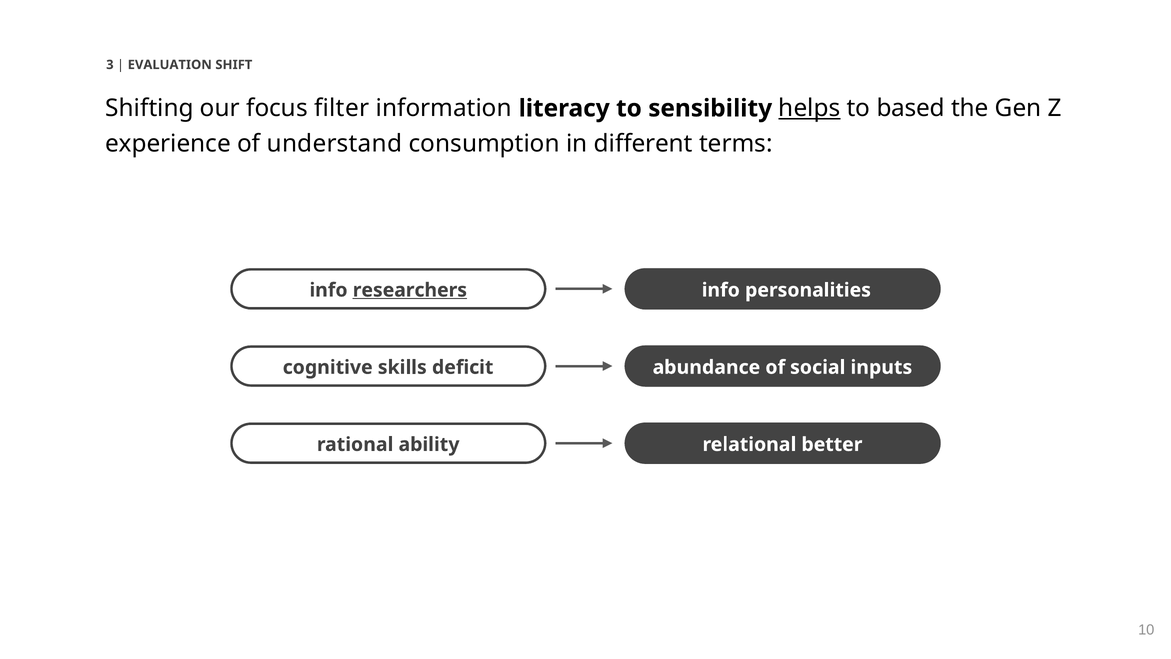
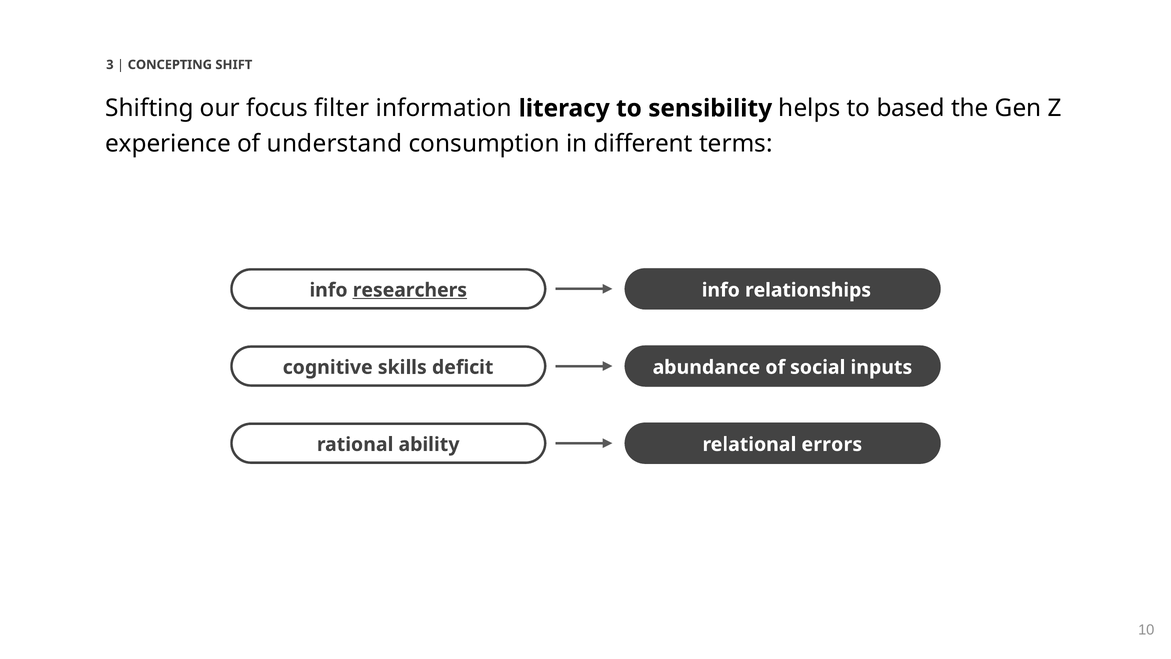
EVALUATION: EVALUATION -> CONCEPTING (170, 65)
helps underline: present -> none (809, 108)
personalities: personalities -> relationships (808, 290)
better: better -> errors (832, 444)
